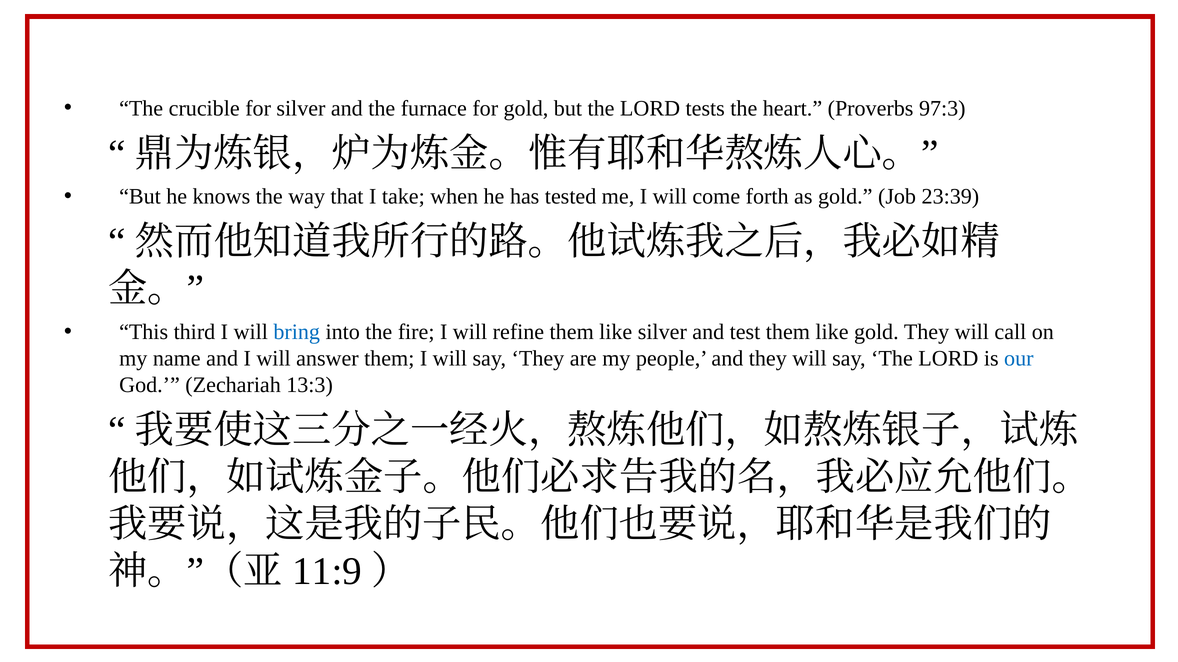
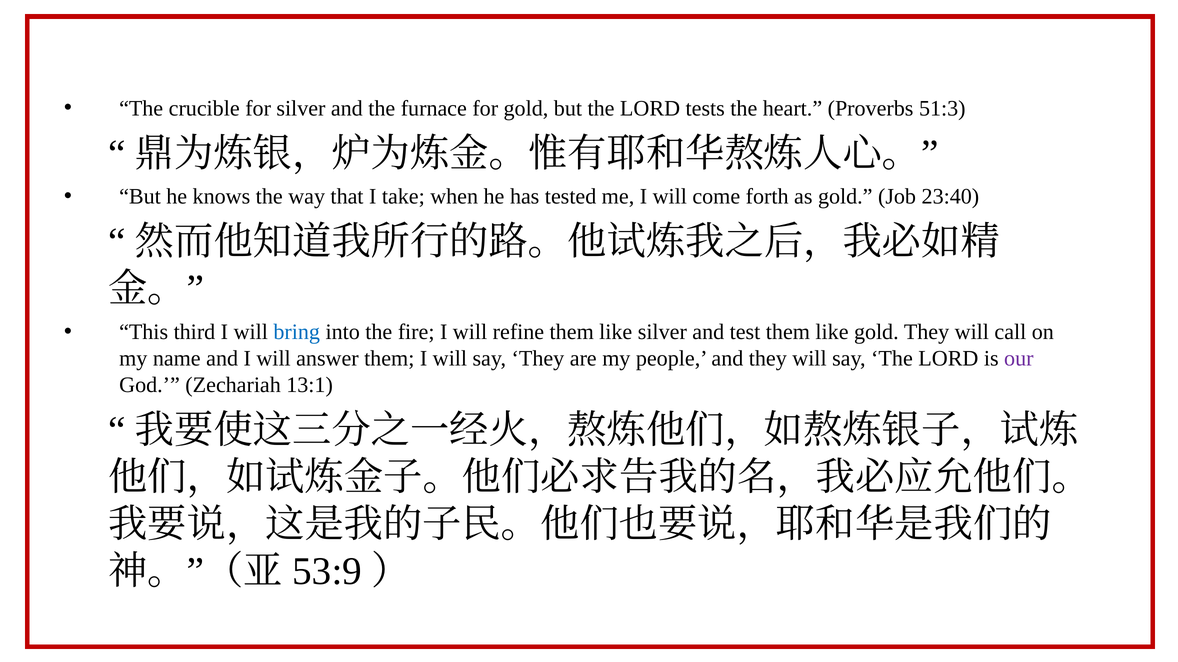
97:3: 97:3 -> 51:3 (942, 108)
23:39: 23:39 -> 23:40 (950, 197)
our colour: blue -> purple (1019, 359)
13:3: 13:3 -> 13:1 (310, 385)
11:9: 11:9 -> 53:9 (327, 572)
